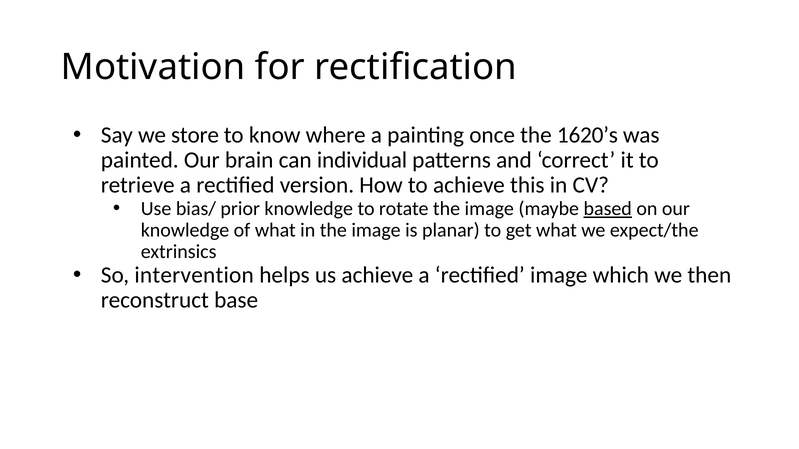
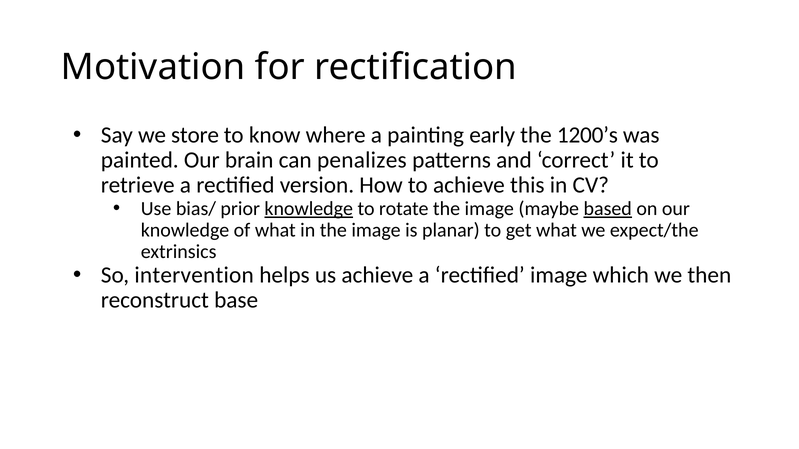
once: once -> early (492, 135)
1620’s: 1620’s -> 1200’s (587, 135)
individual: individual -> penalizes (362, 160)
knowledge underline: none -> present (309, 209)
